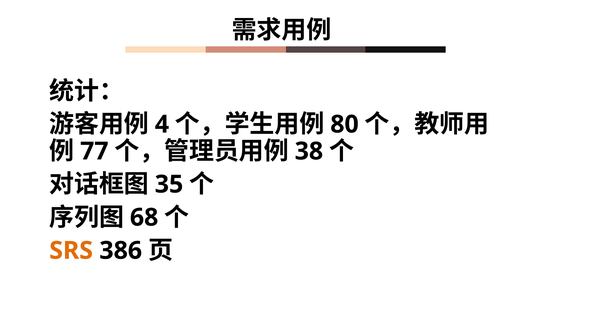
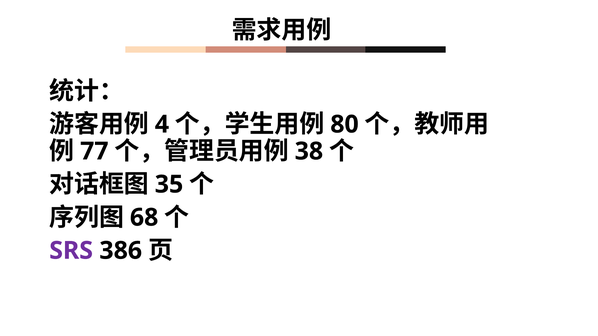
SRS colour: orange -> purple (71, 251)
